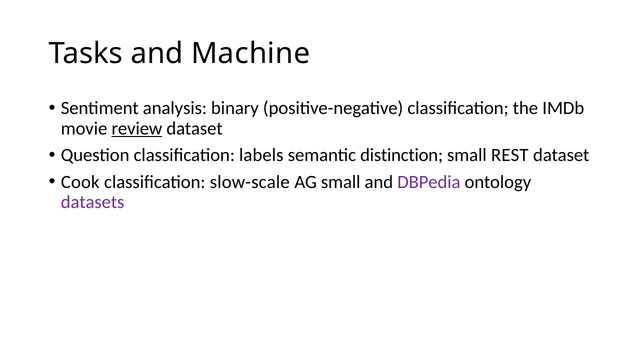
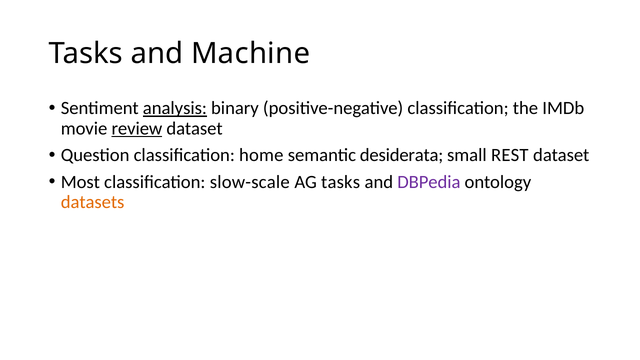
analysis underline: none -> present (175, 108)
labels: labels -> home (261, 155)
distinction: distinction -> desiderata (402, 155)
Cook: Cook -> Most (80, 182)
AG small: small -> tasks (341, 182)
datasets colour: purple -> orange (93, 202)
